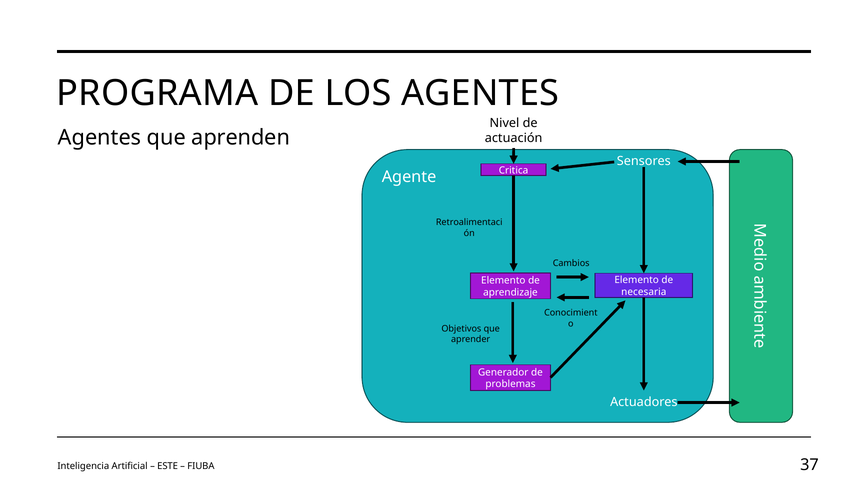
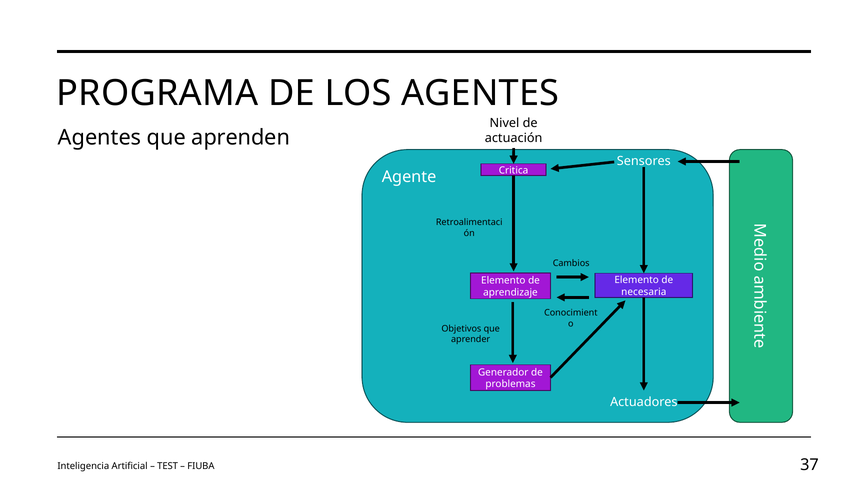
ESTE: ESTE -> TEST (168, 466)
